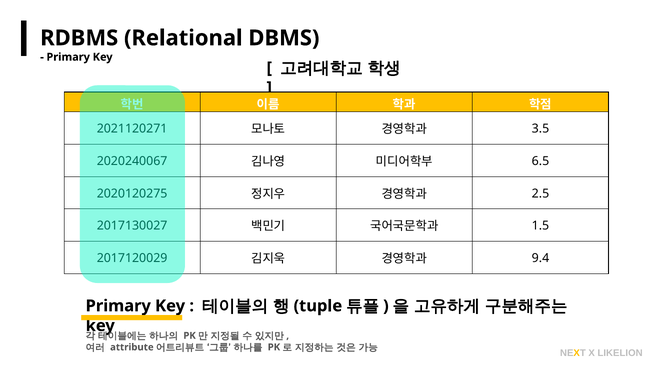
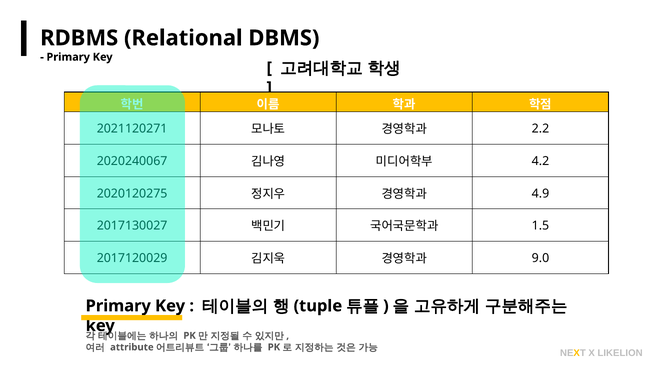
3.5: 3.5 -> 2.2 (540, 129)
6.5: 6.5 -> 4.2 (540, 161)
2.5: 2.5 -> 4.9 (540, 194)
9.4: 9.4 -> 9.0 (540, 258)
